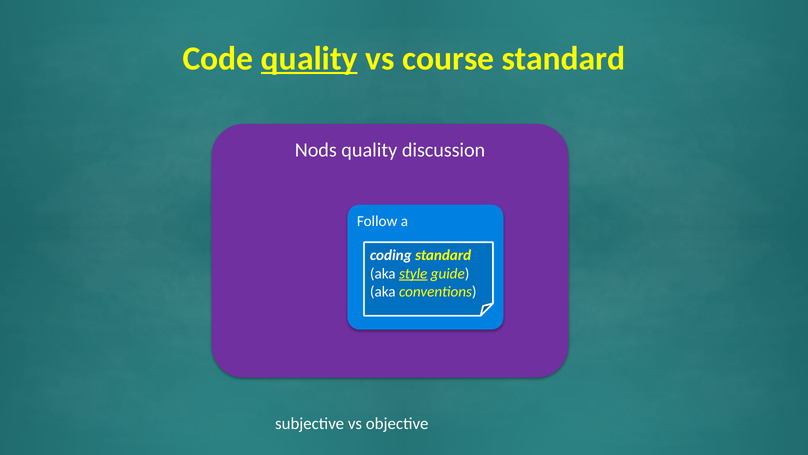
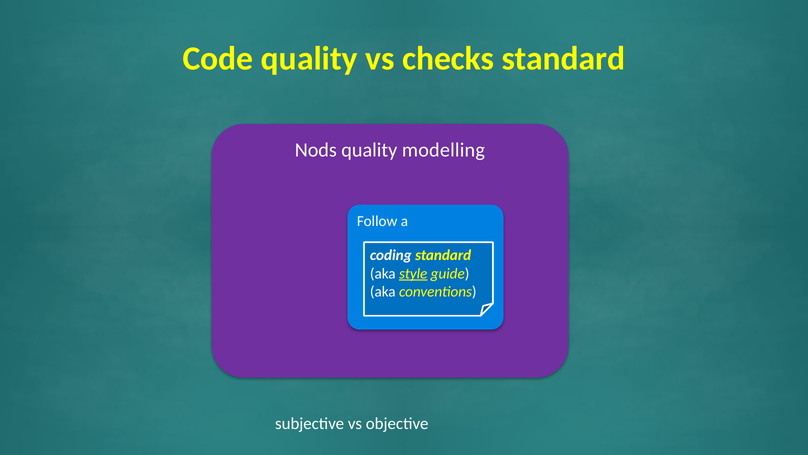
quality underline: present -> none (309, 58)
course: course -> checks (448, 58)
discussion: discussion -> modelling (443, 150)
